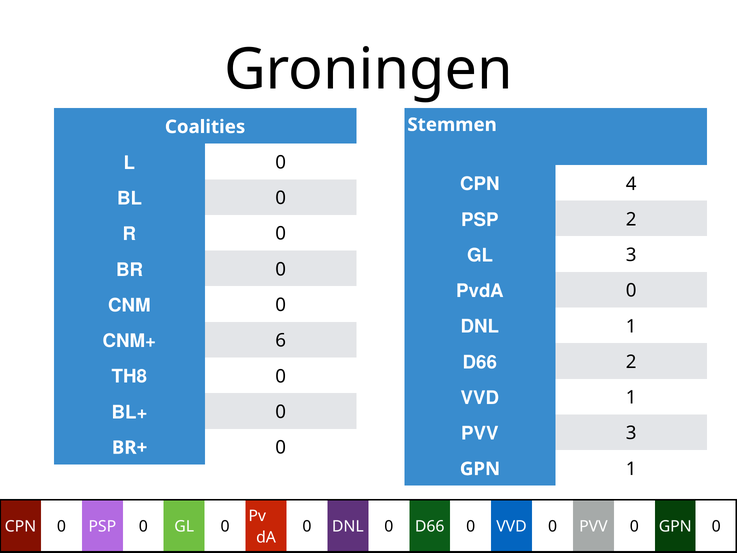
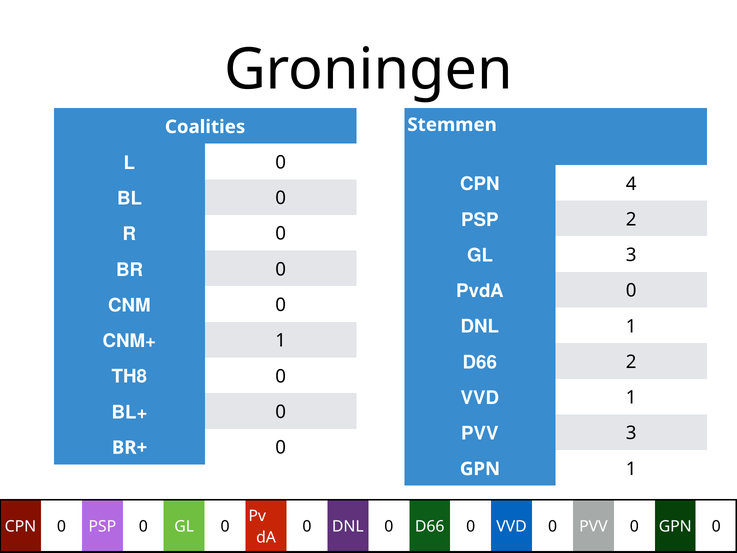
CNM+ 6: 6 -> 1 (281, 341)
